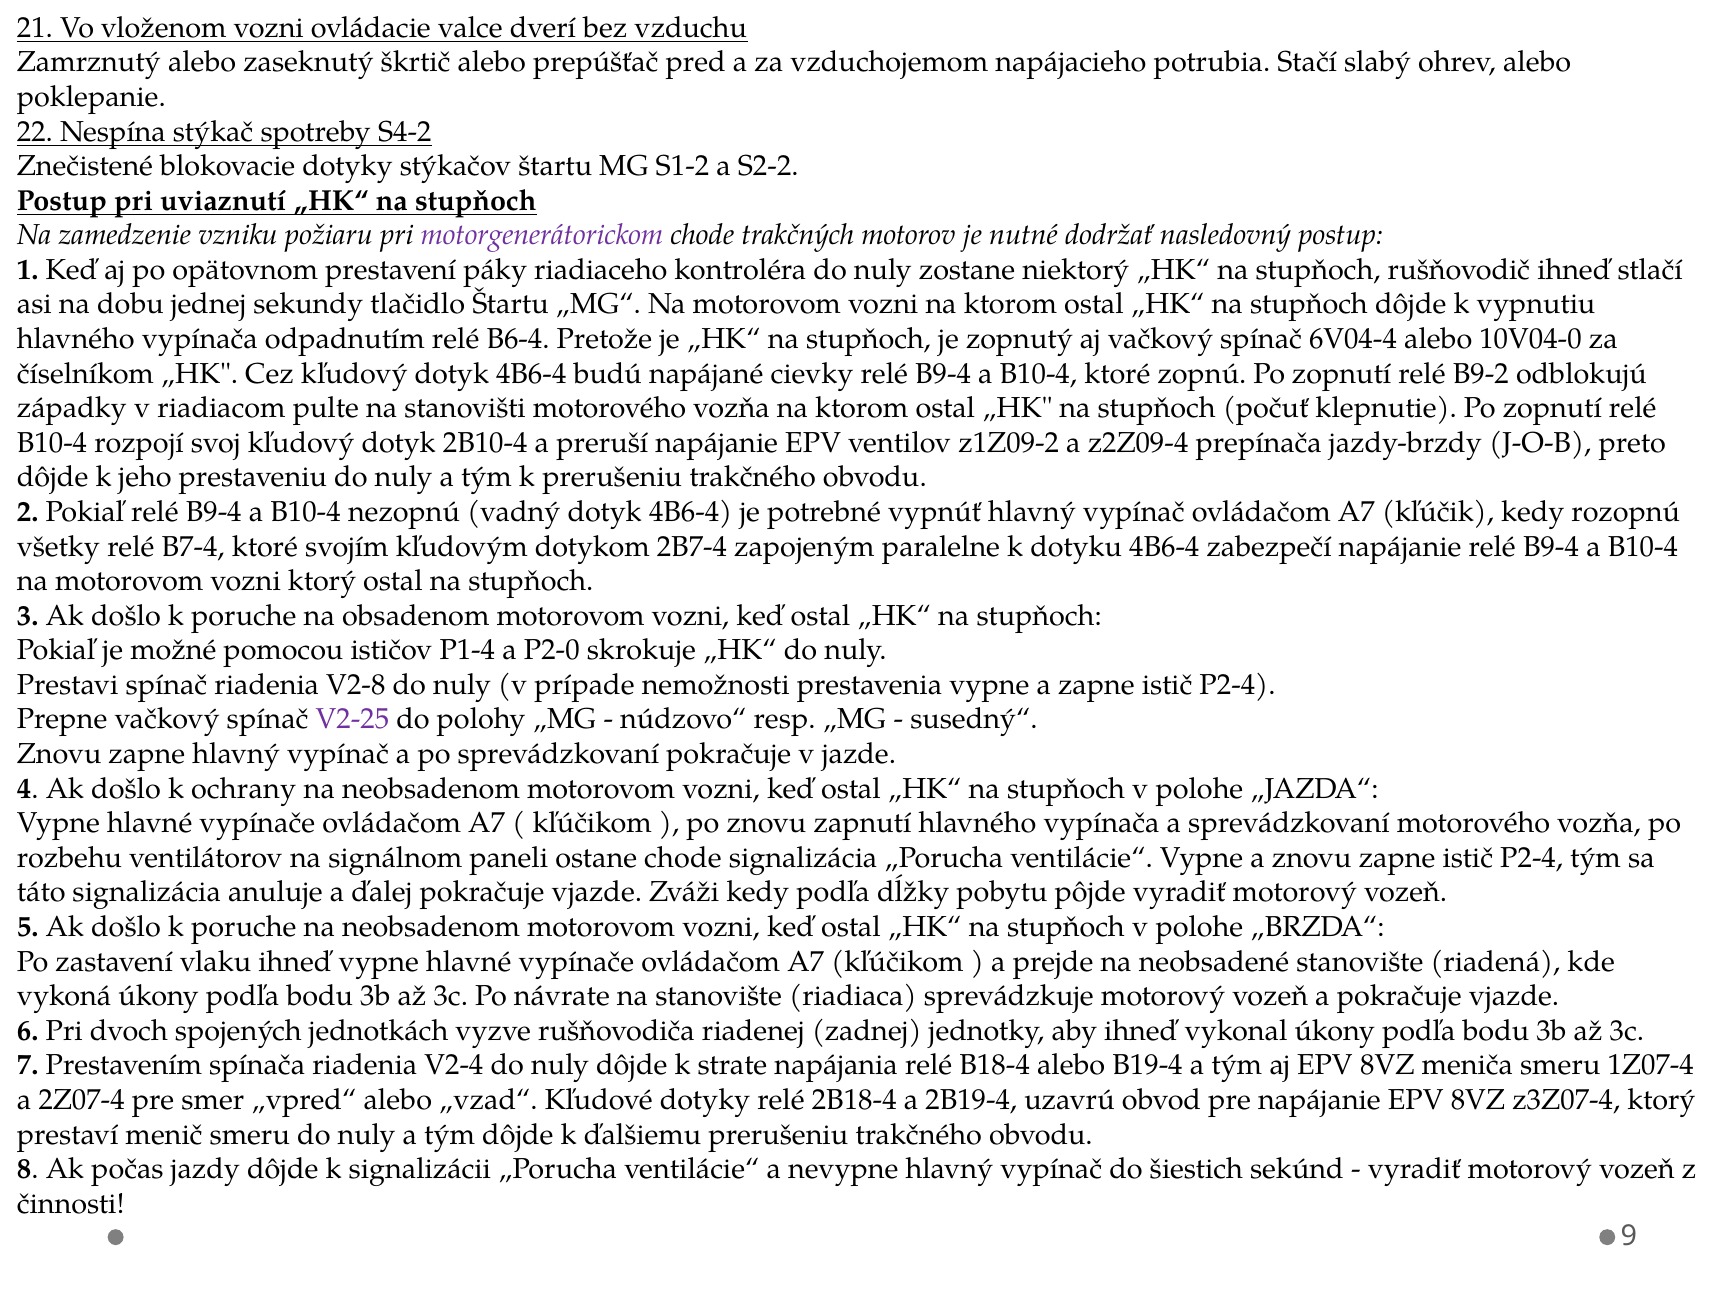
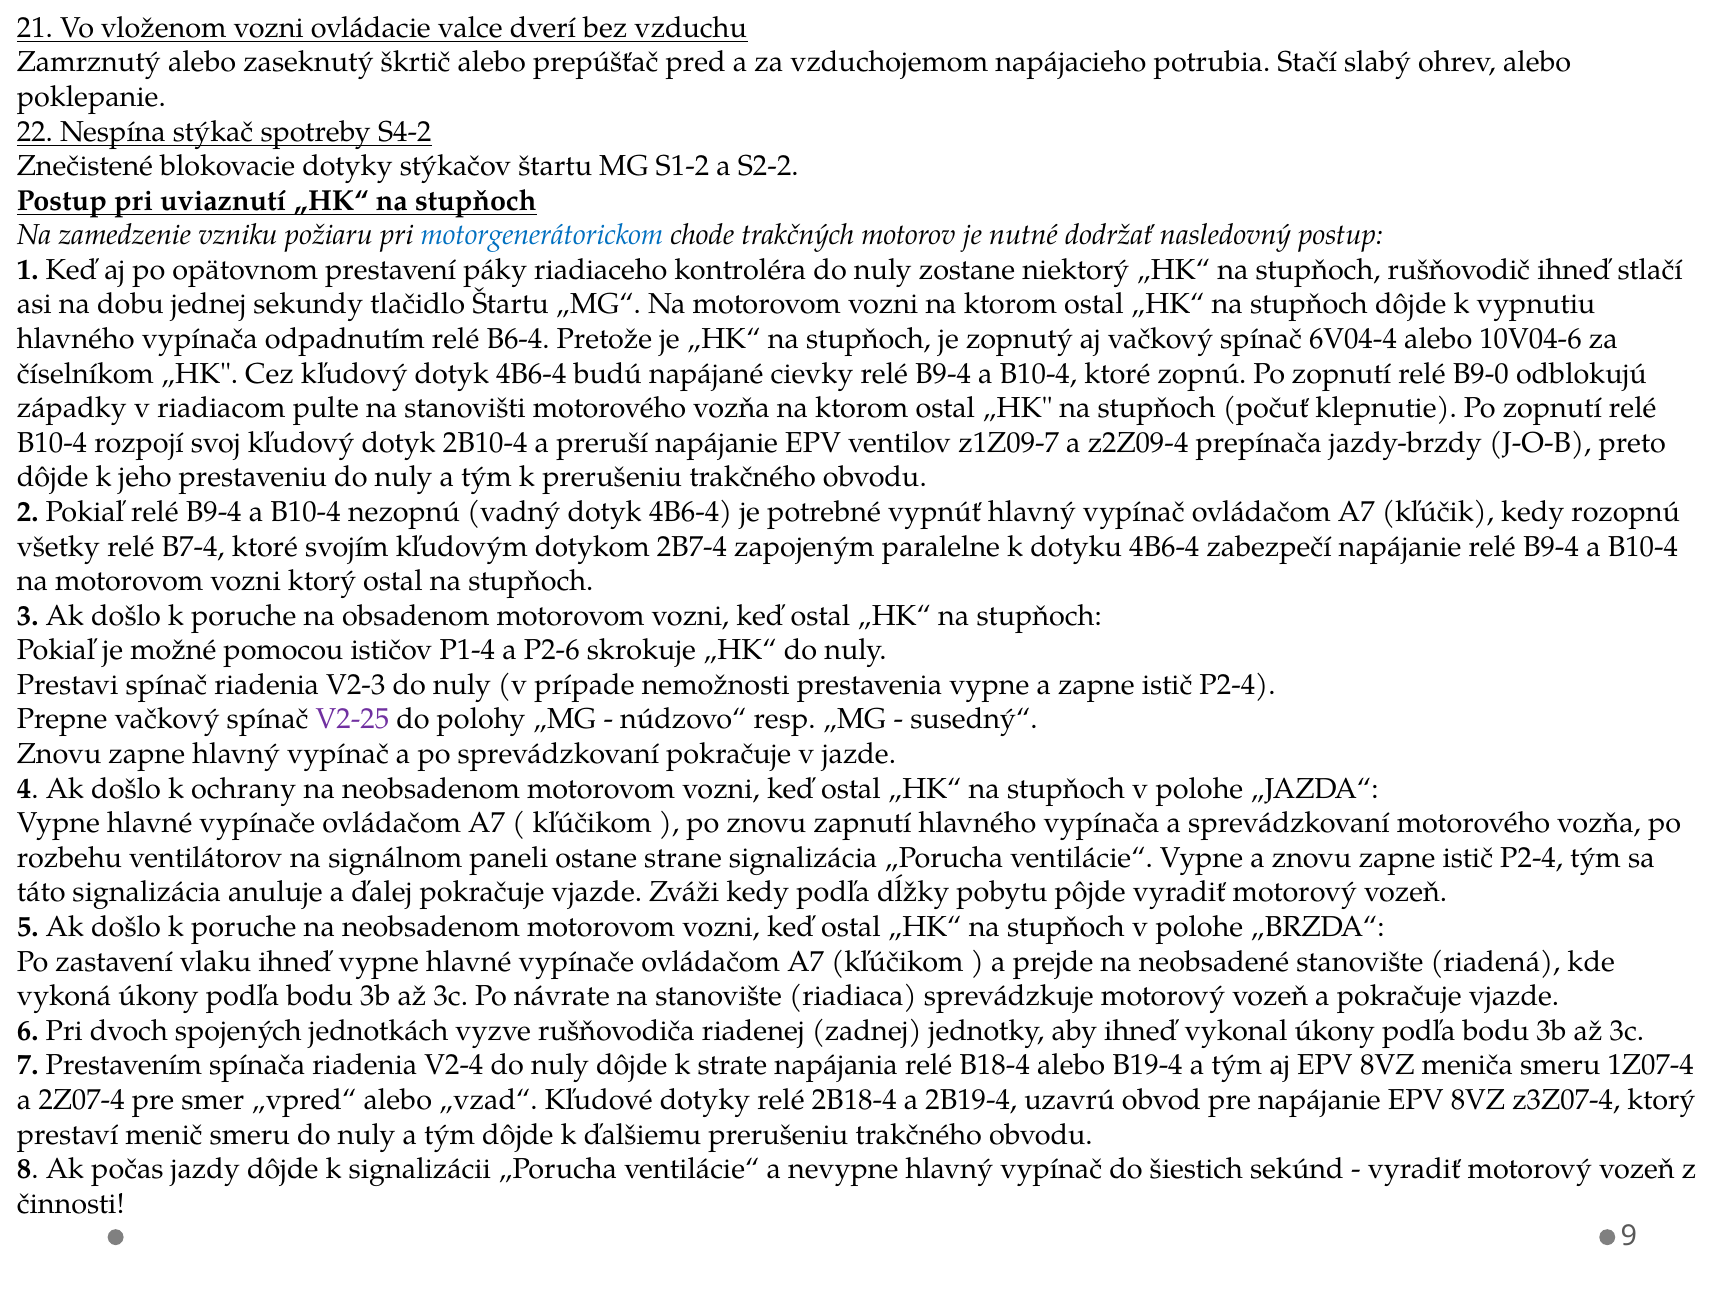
motorgenerátorickom colour: purple -> blue (542, 235)
10V04-0: 10V04-0 -> 10V04-6 (1530, 339)
B9-2: B9-2 -> B9-0 (1481, 374)
z1Z09-2: z1Z09-2 -> z1Z09-7 (1009, 443)
P2-0: P2-0 -> P2-6 (552, 650)
V2-8: V2-8 -> V2-3 (356, 685)
ostane chode: chode -> strane (683, 858)
